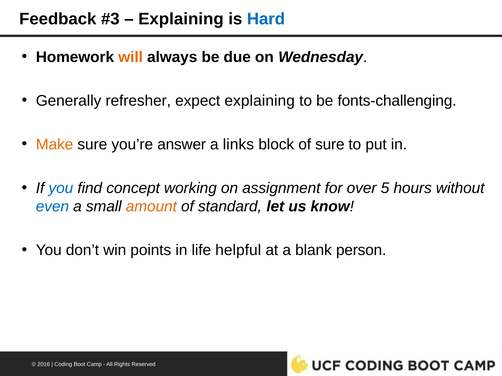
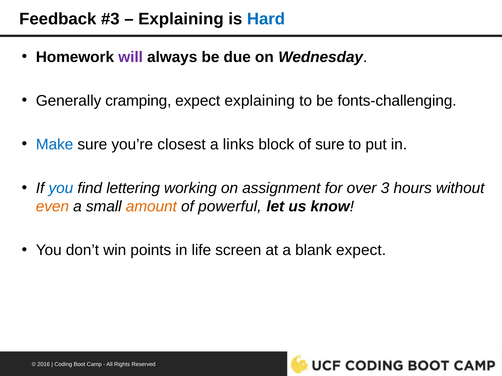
will colour: orange -> purple (131, 57)
refresher: refresher -> cramping (138, 101)
Make colour: orange -> blue (55, 145)
answer: answer -> closest (182, 145)
concept: concept -> lettering (133, 188)
5: 5 -> 3 (385, 188)
even colour: blue -> orange (52, 207)
standard: standard -> powerful (230, 207)
helpful: helpful -> screen (238, 251)
blank person: person -> expect (361, 251)
